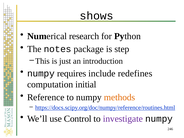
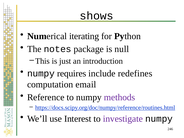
research: research -> iterating (84, 36)
step: step -> null (122, 49)
initial: initial -> email (86, 84)
methods colour: orange -> purple (120, 97)
Control: Control -> Interest (78, 119)
